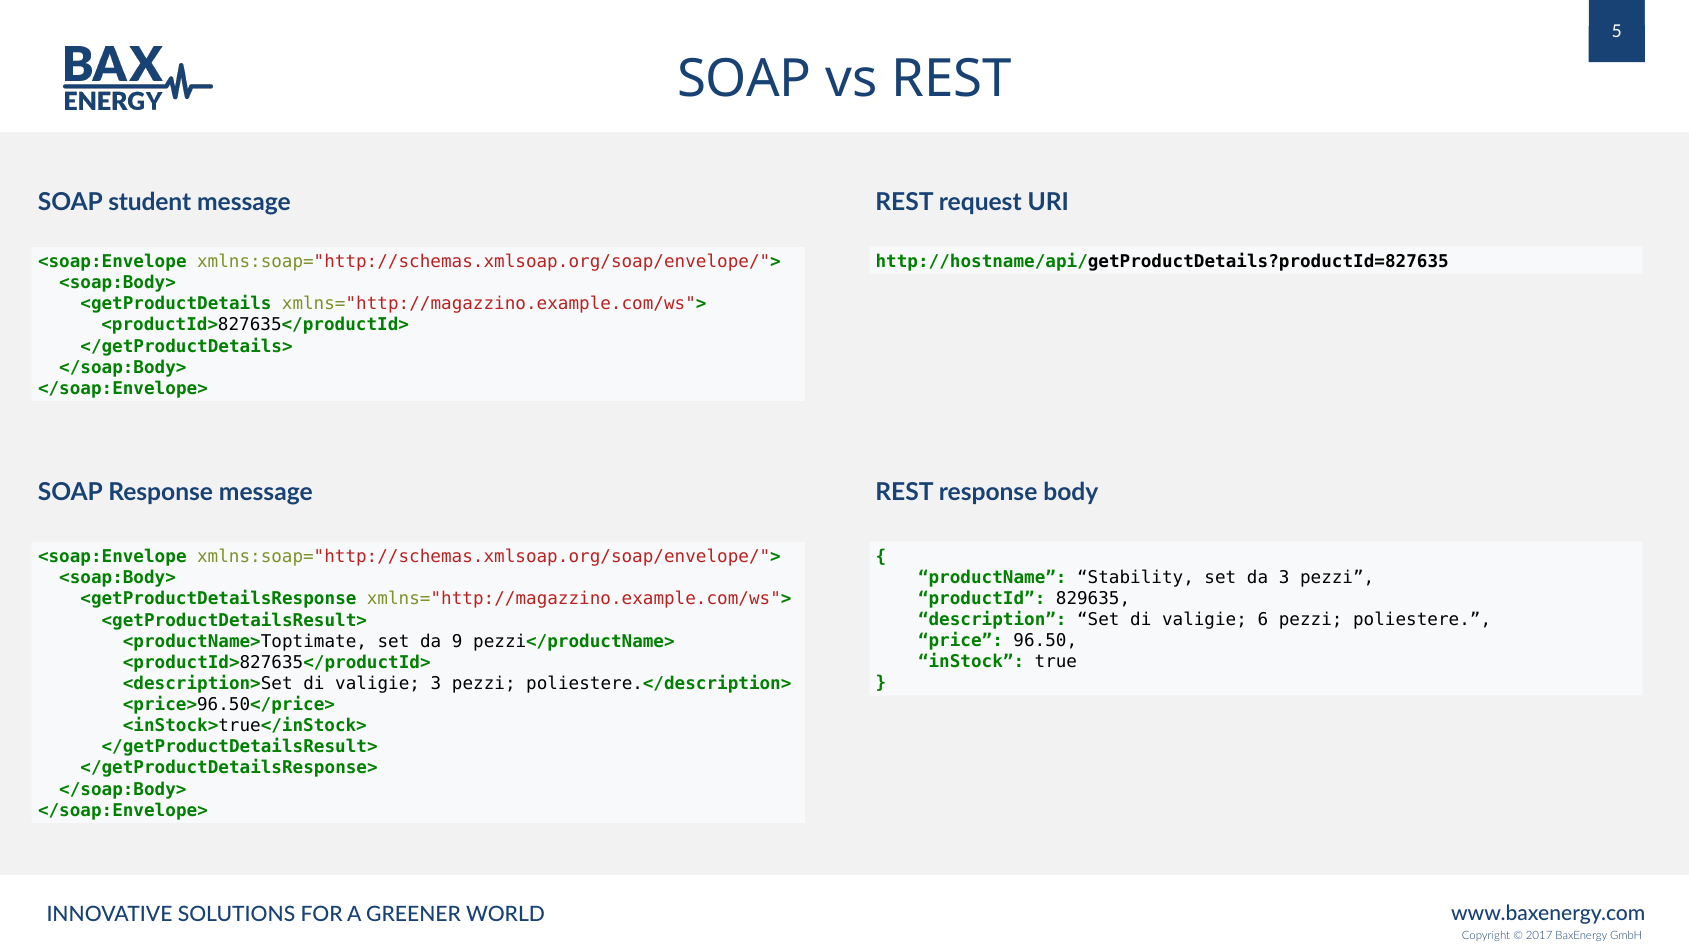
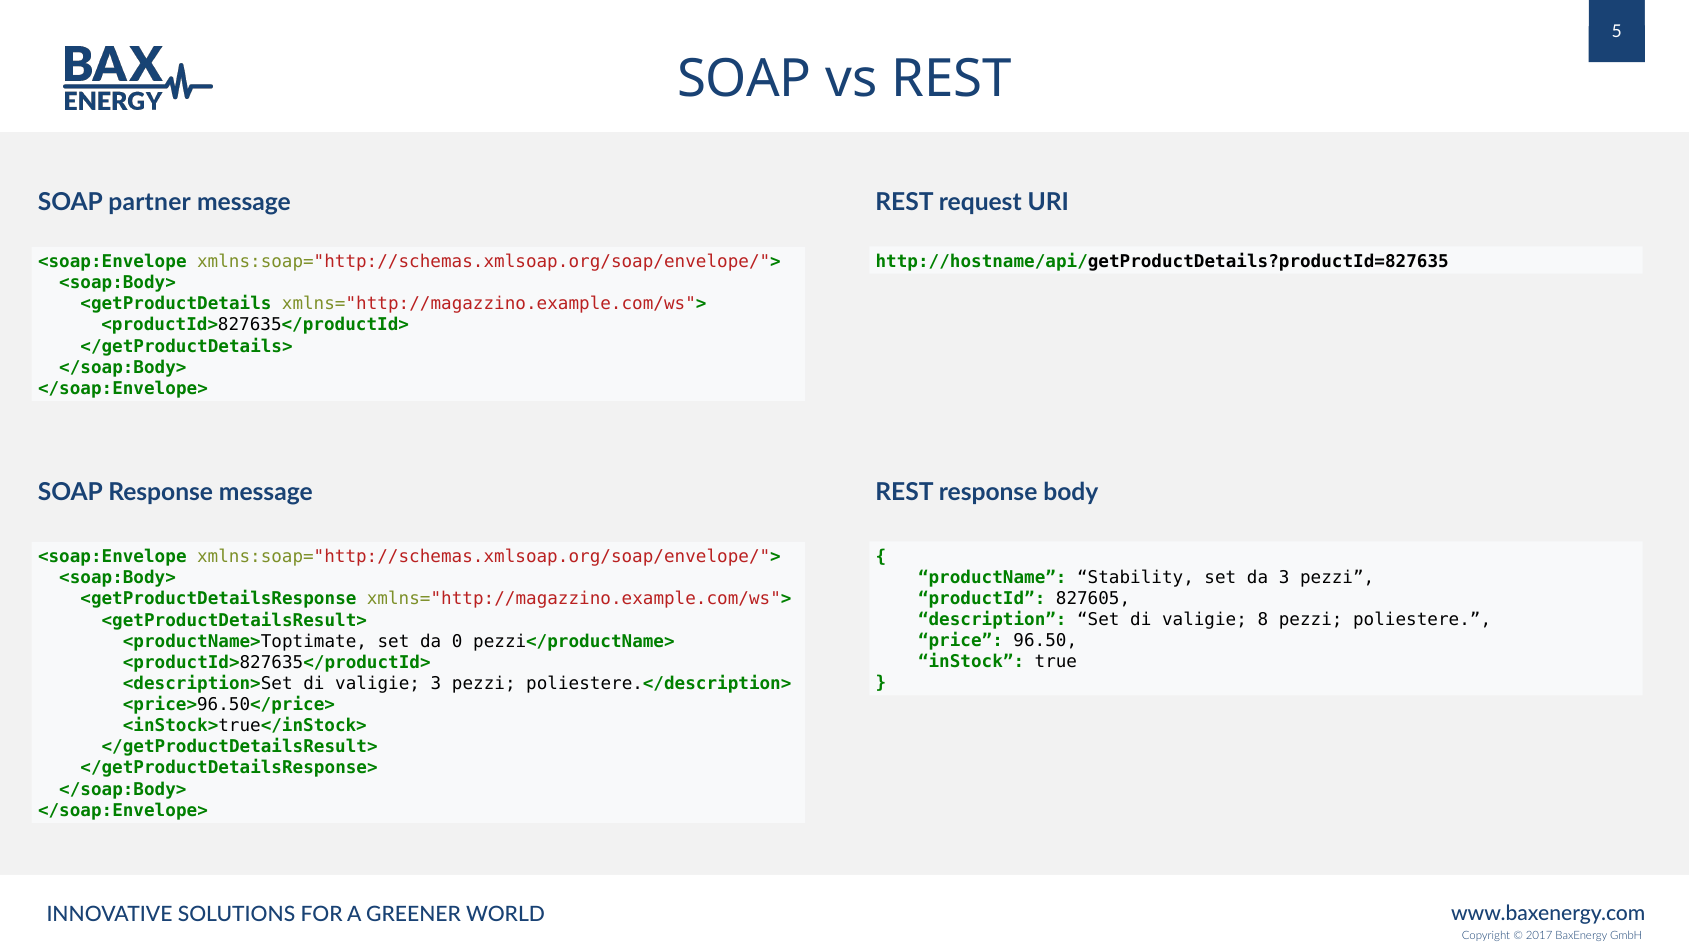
student: student -> partner (150, 202)
829635: 829635 -> 827605 (1093, 599)
6: 6 -> 8 (1263, 620)
9: 9 -> 0 (457, 641)
